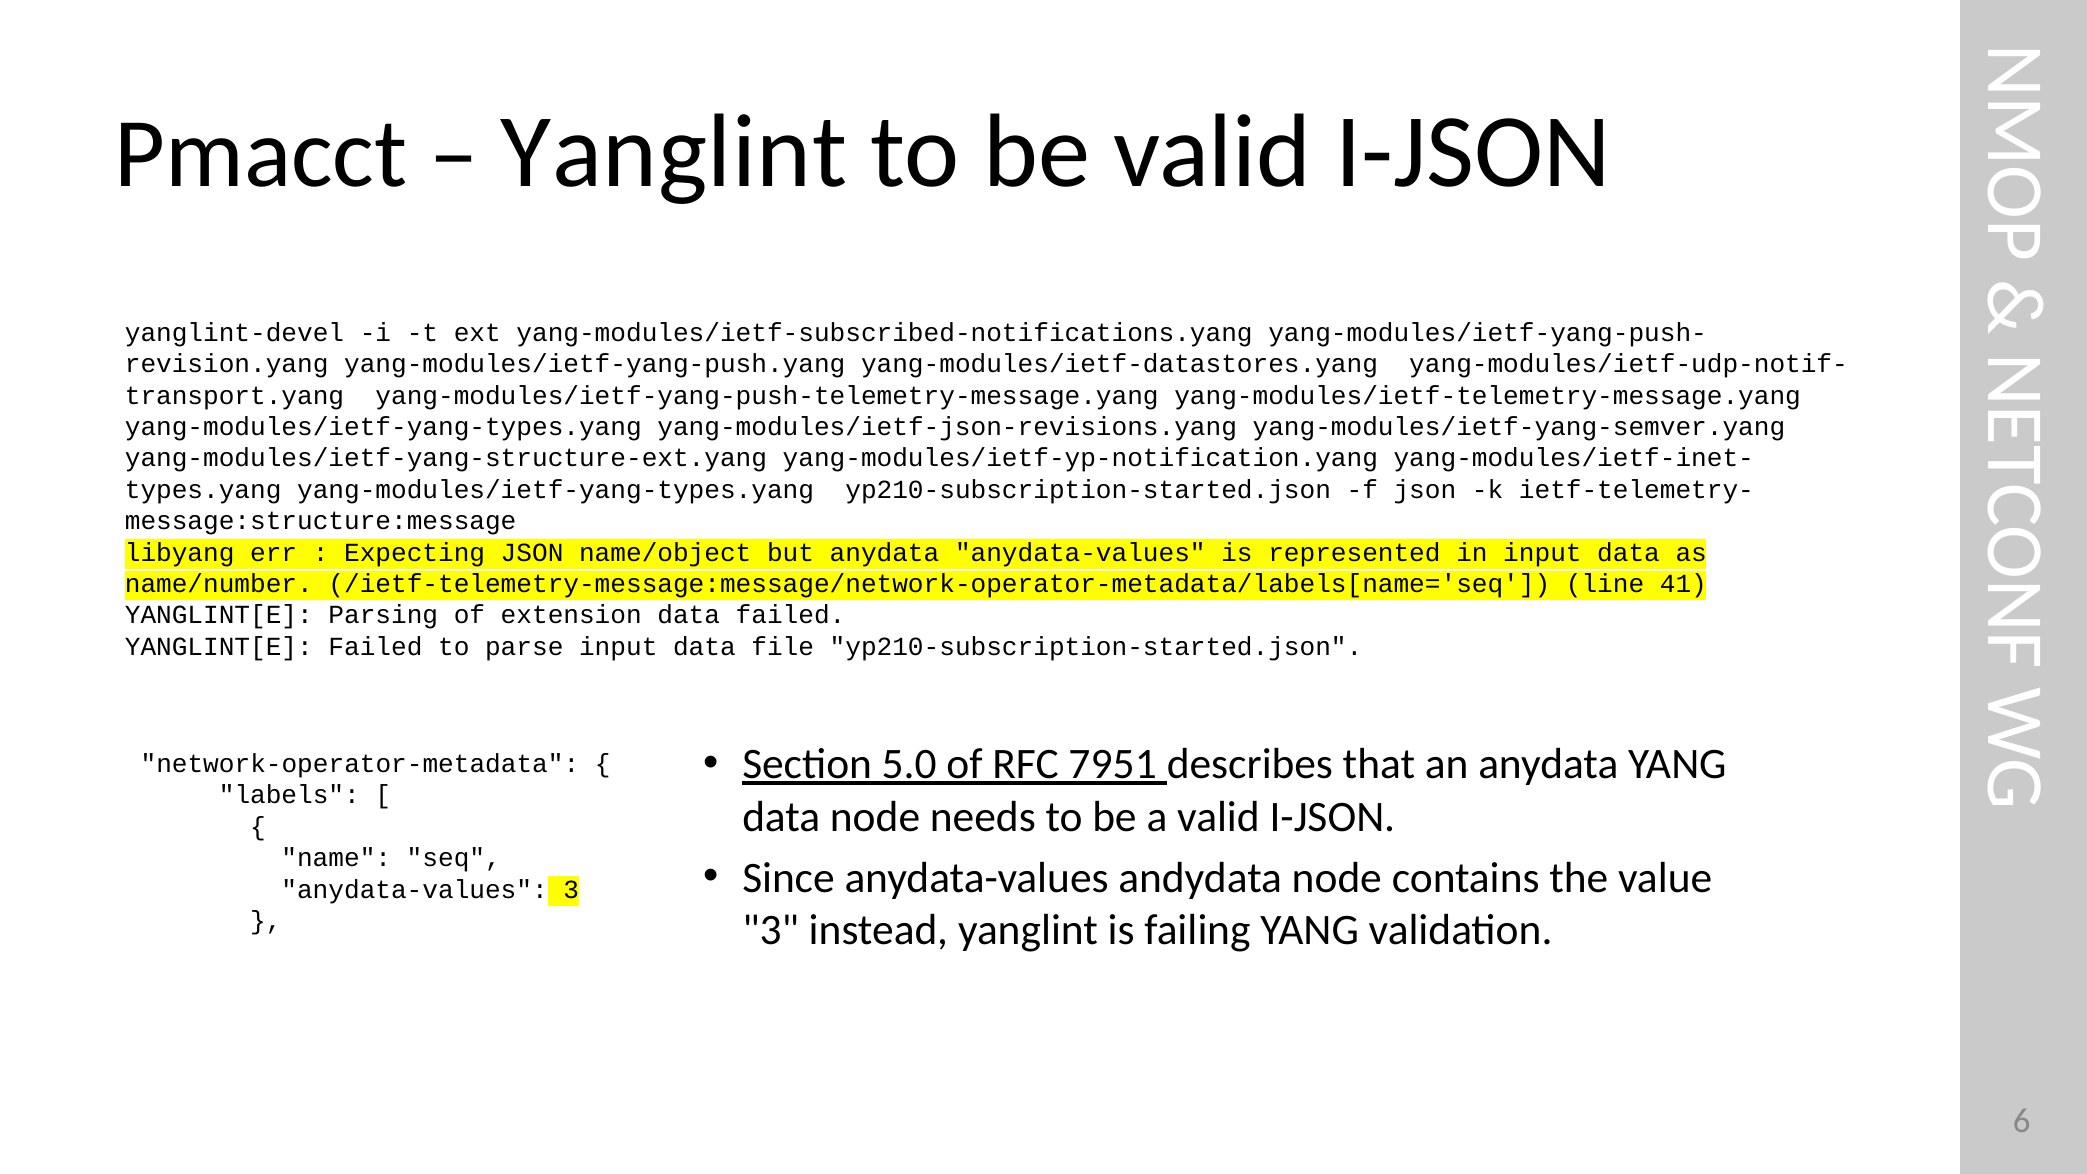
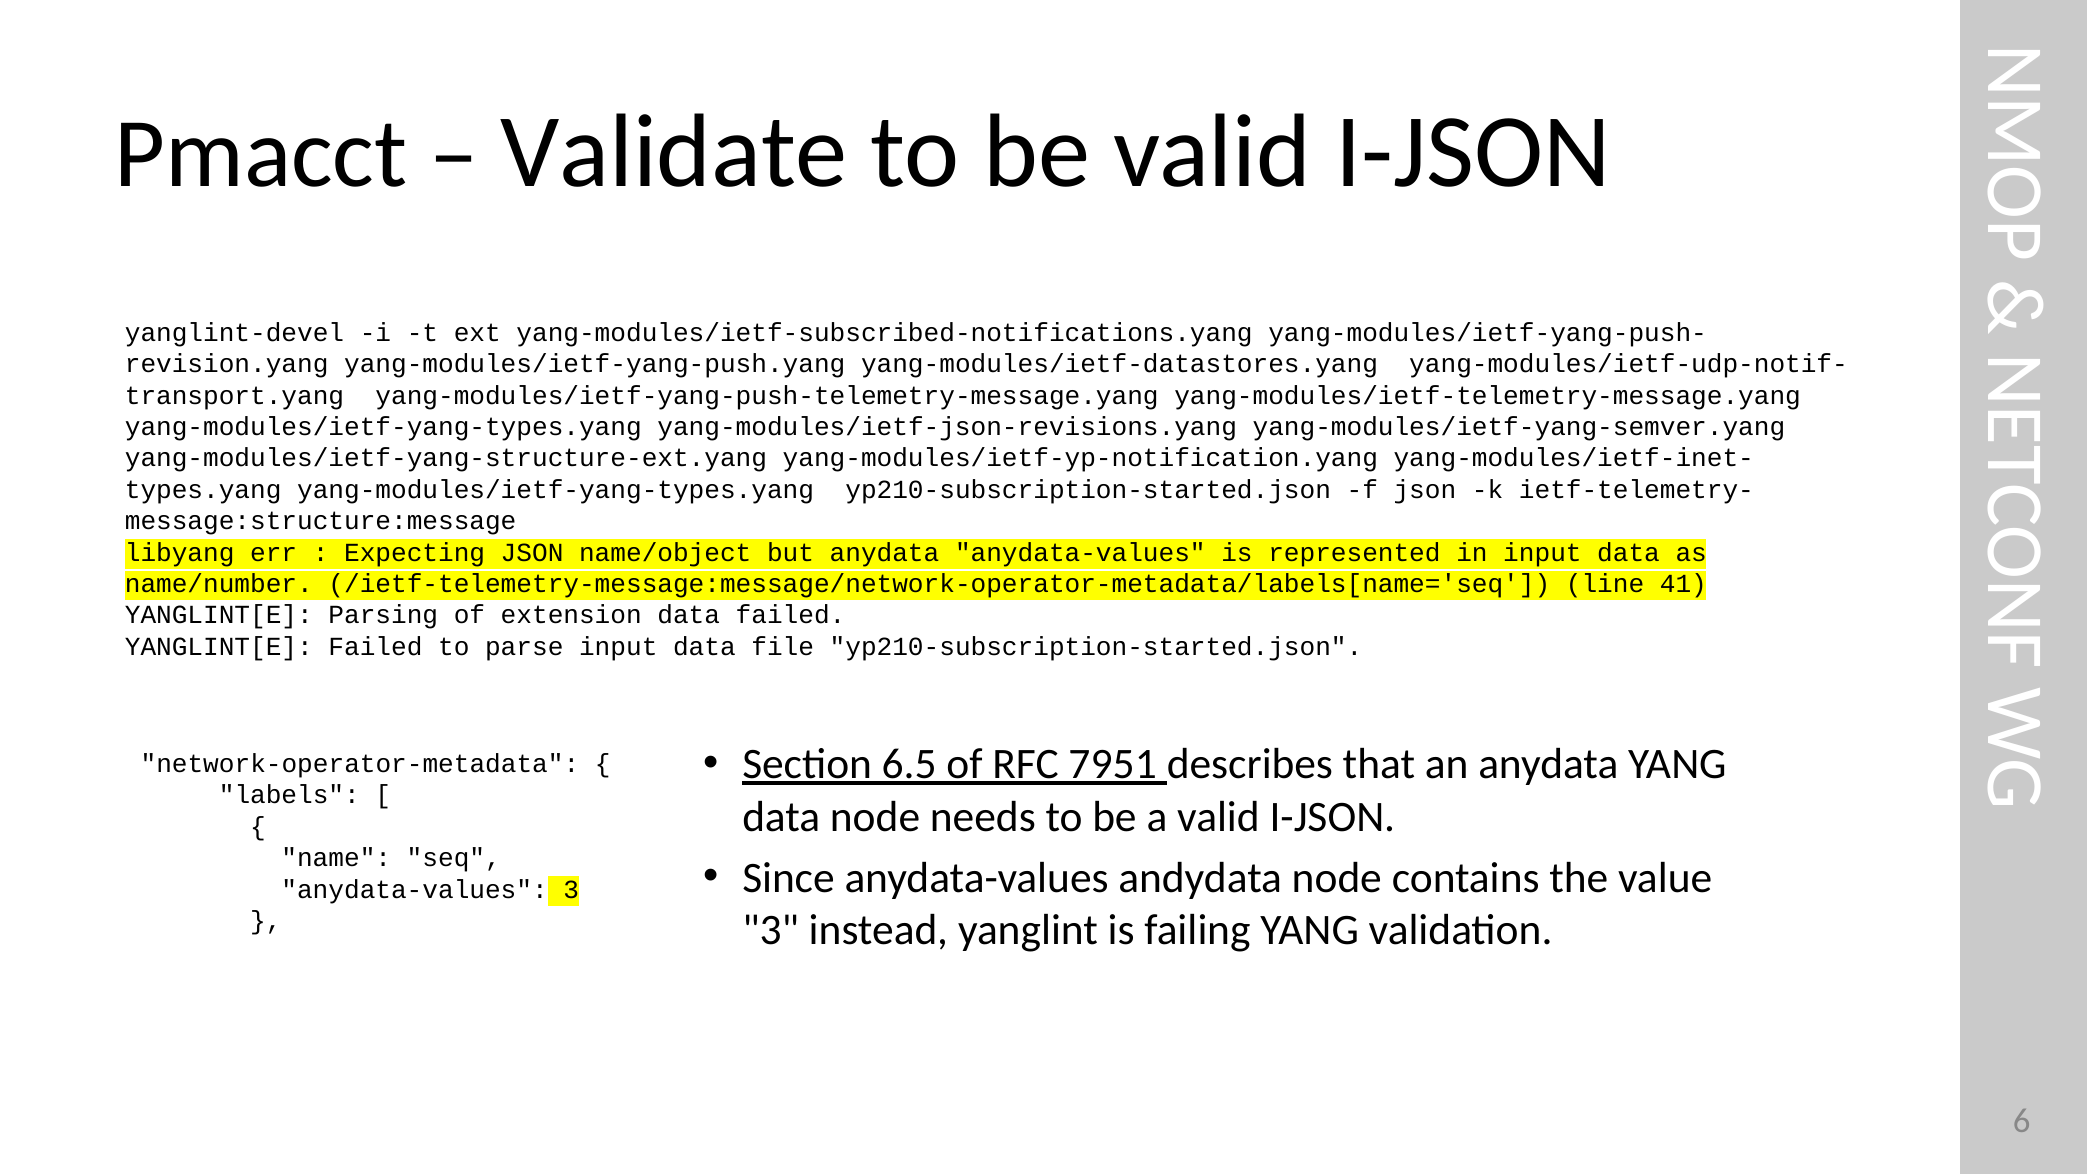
Yanglint: Yanglint -> Validate (674, 152)
5.0: 5.0 -> 6.5 (909, 764)
